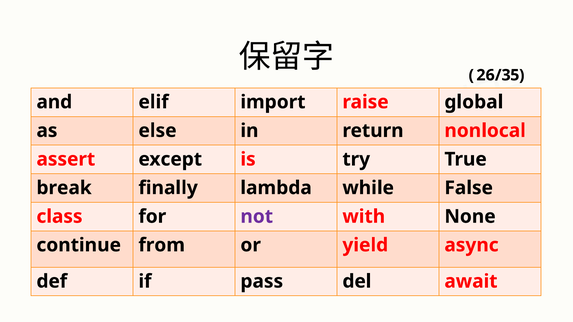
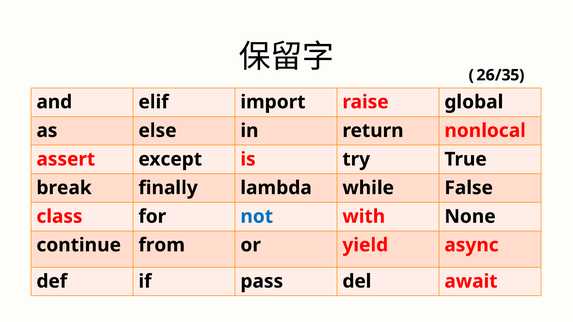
not colour: purple -> blue (257, 217)
